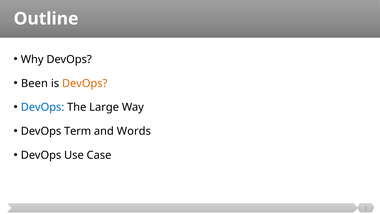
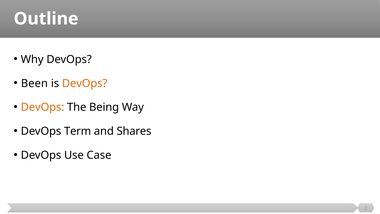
DevOps colour: blue -> orange (43, 107)
Large: Large -> Being (104, 107)
Words: Words -> Shares (134, 131)
